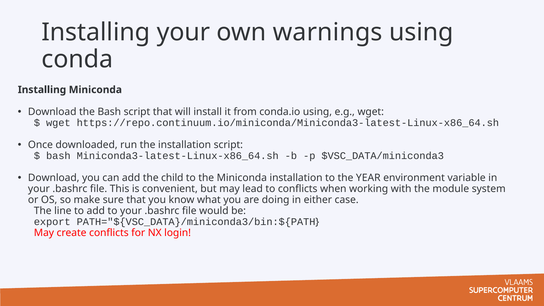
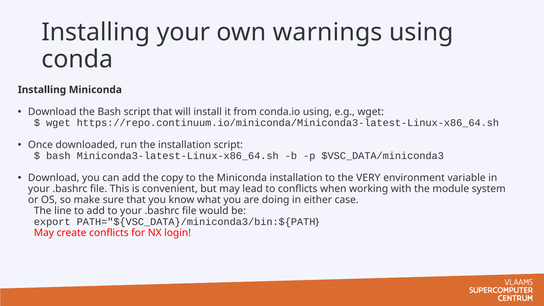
child: child -> copy (172, 178)
YEAR: YEAR -> VERY (368, 178)
